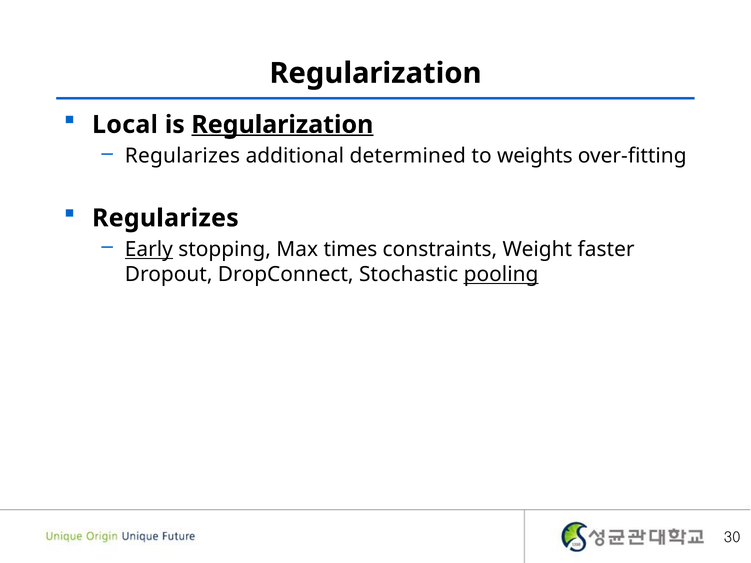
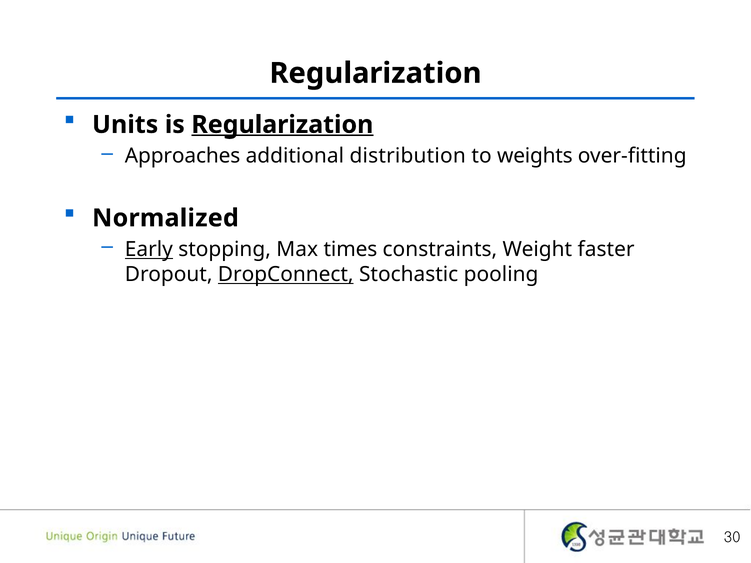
Local: Local -> Units (125, 125)
Regularizes: Regularizes -> Approaches (183, 156)
determined: determined -> distribution (408, 156)
Regularizes: Regularizes -> Normalized (165, 218)
DropConnect underline: none -> present (286, 275)
pooling underline: present -> none (501, 275)
